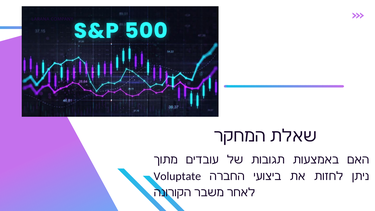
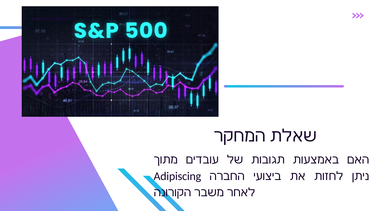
Voluptate: Voluptate -> Adipiscing (177, 176)
